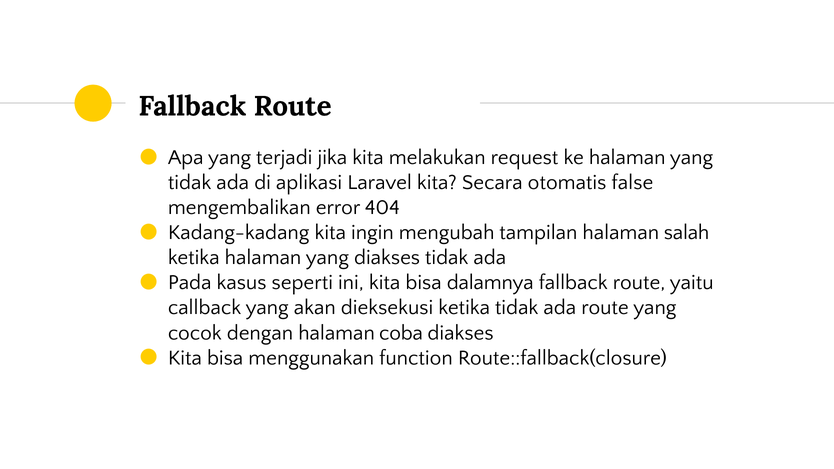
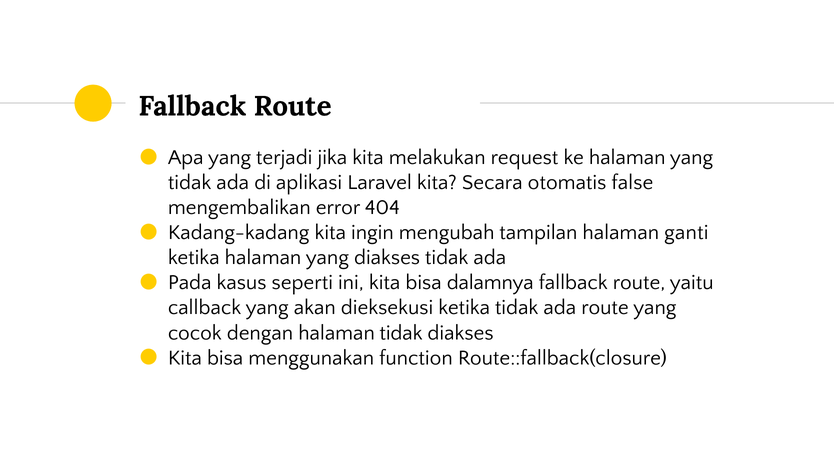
salah: salah -> ganti (686, 233)
halaman coba: coba -> tidak (401, 333)
